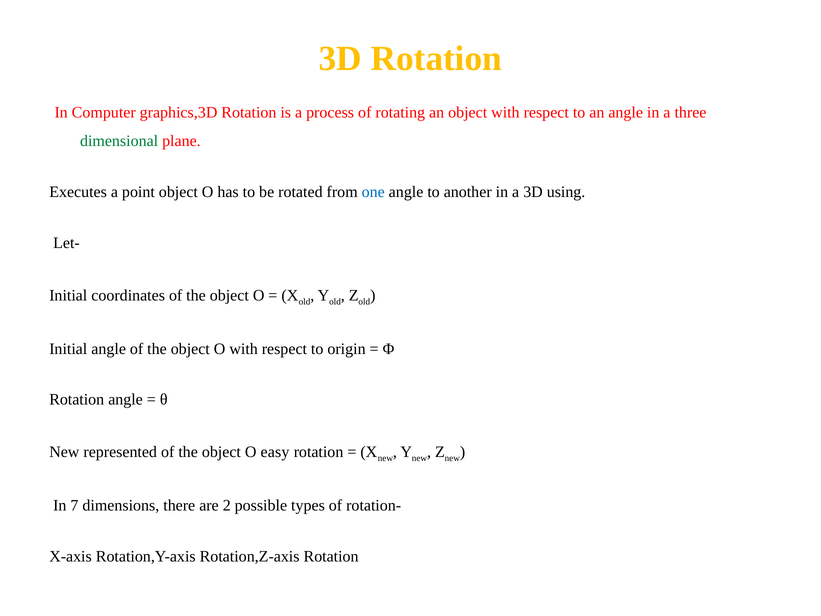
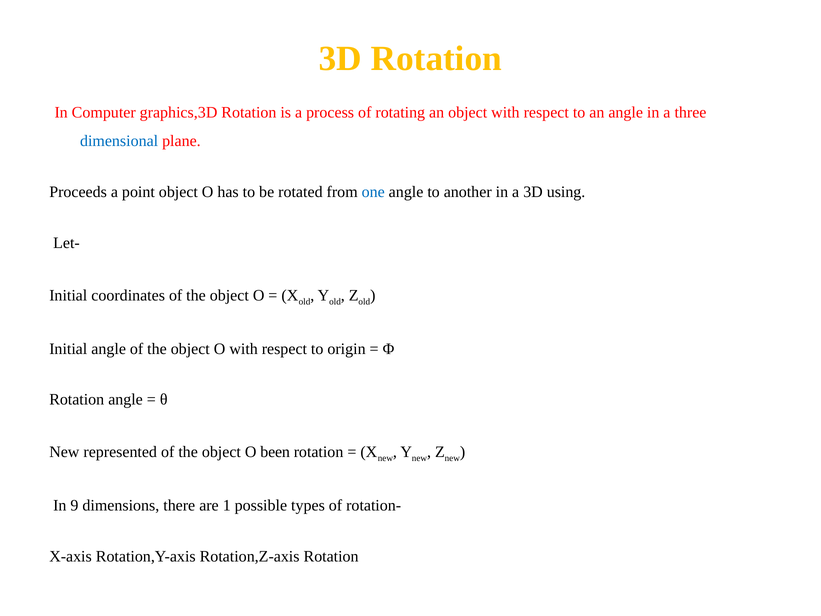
dimensional colour: green -> blue (119, 141)
Executes: Executes -> Proceeds (78, 192)
easy: easy -> been (275, 452)
7: 7 -> 9 (74, 505)
2: 2 -> 1 (227, 505)
